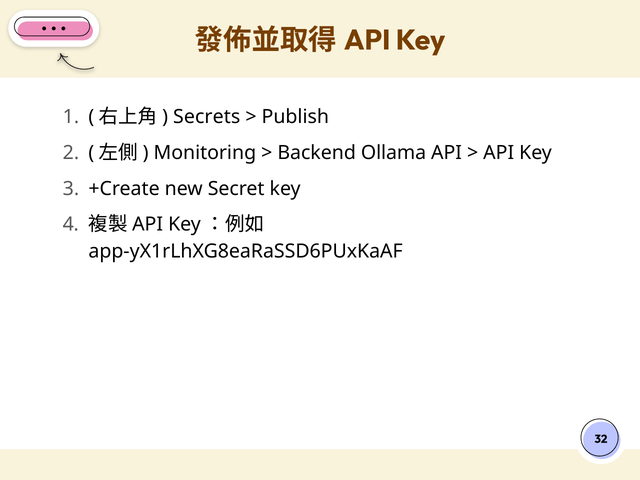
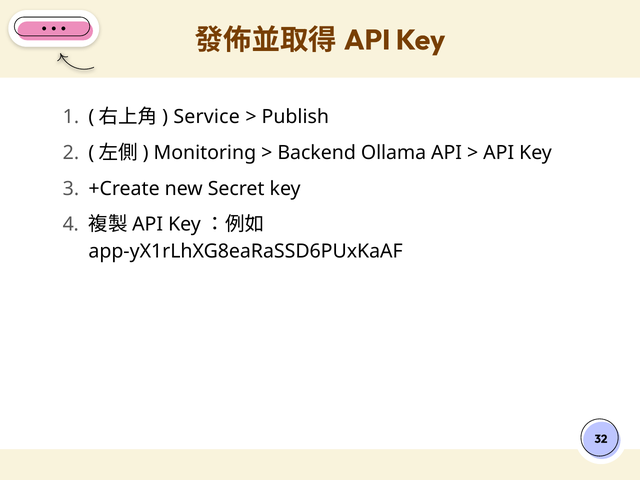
Secrets: Secrets -> Service (207, 117)
